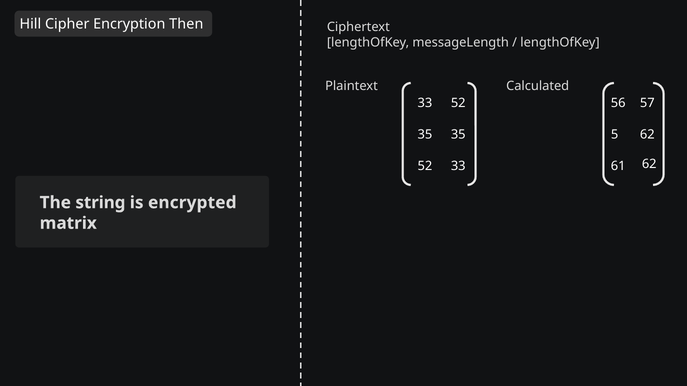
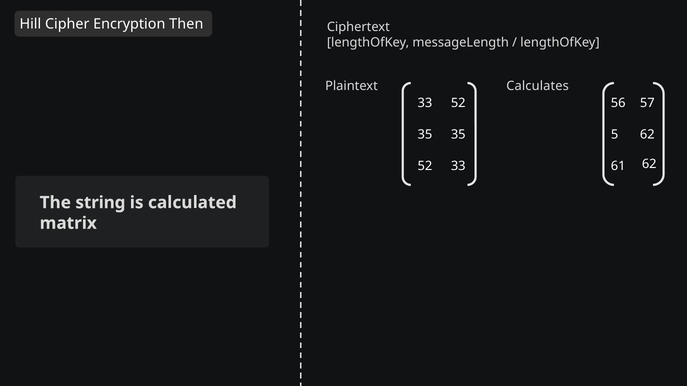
Calculated: Calculated -> Calculates (538, 86)
encrypted: encrypted -> calculated (192, 203)
